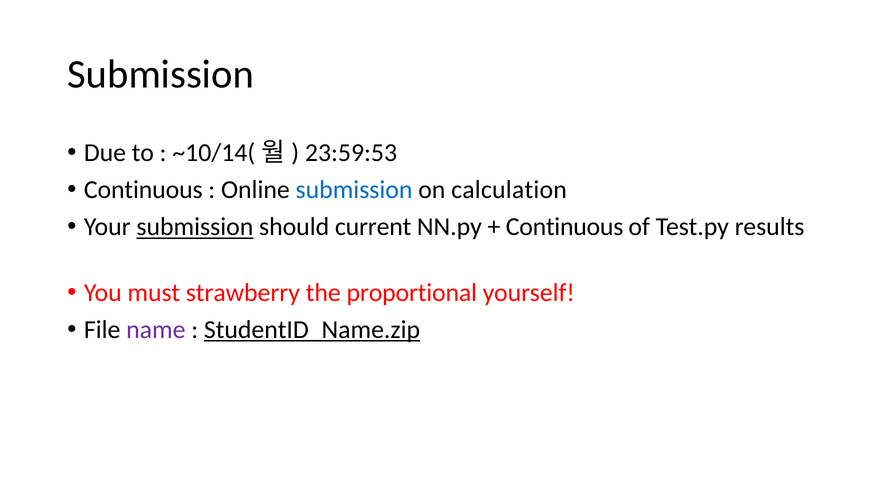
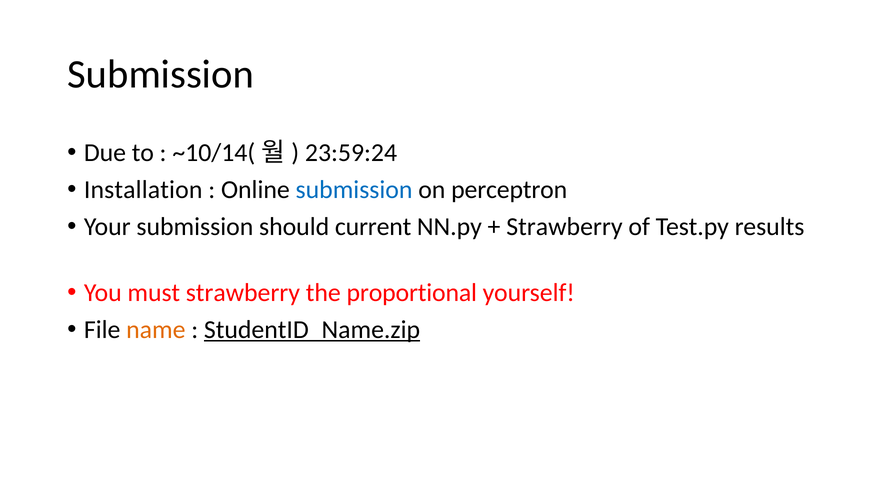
23:59:53: 23:59:53 -> 23:59:24 (351, 153)
Continuous: Continuous -> Installation (143, 190)
calculation: calculation -> perceptron (509, 190)
submission underline: present -> none (195, 227)
Continuous: Continuous -> Strawberry (564, 227)
name colour: purple -> orange (156, 330)
